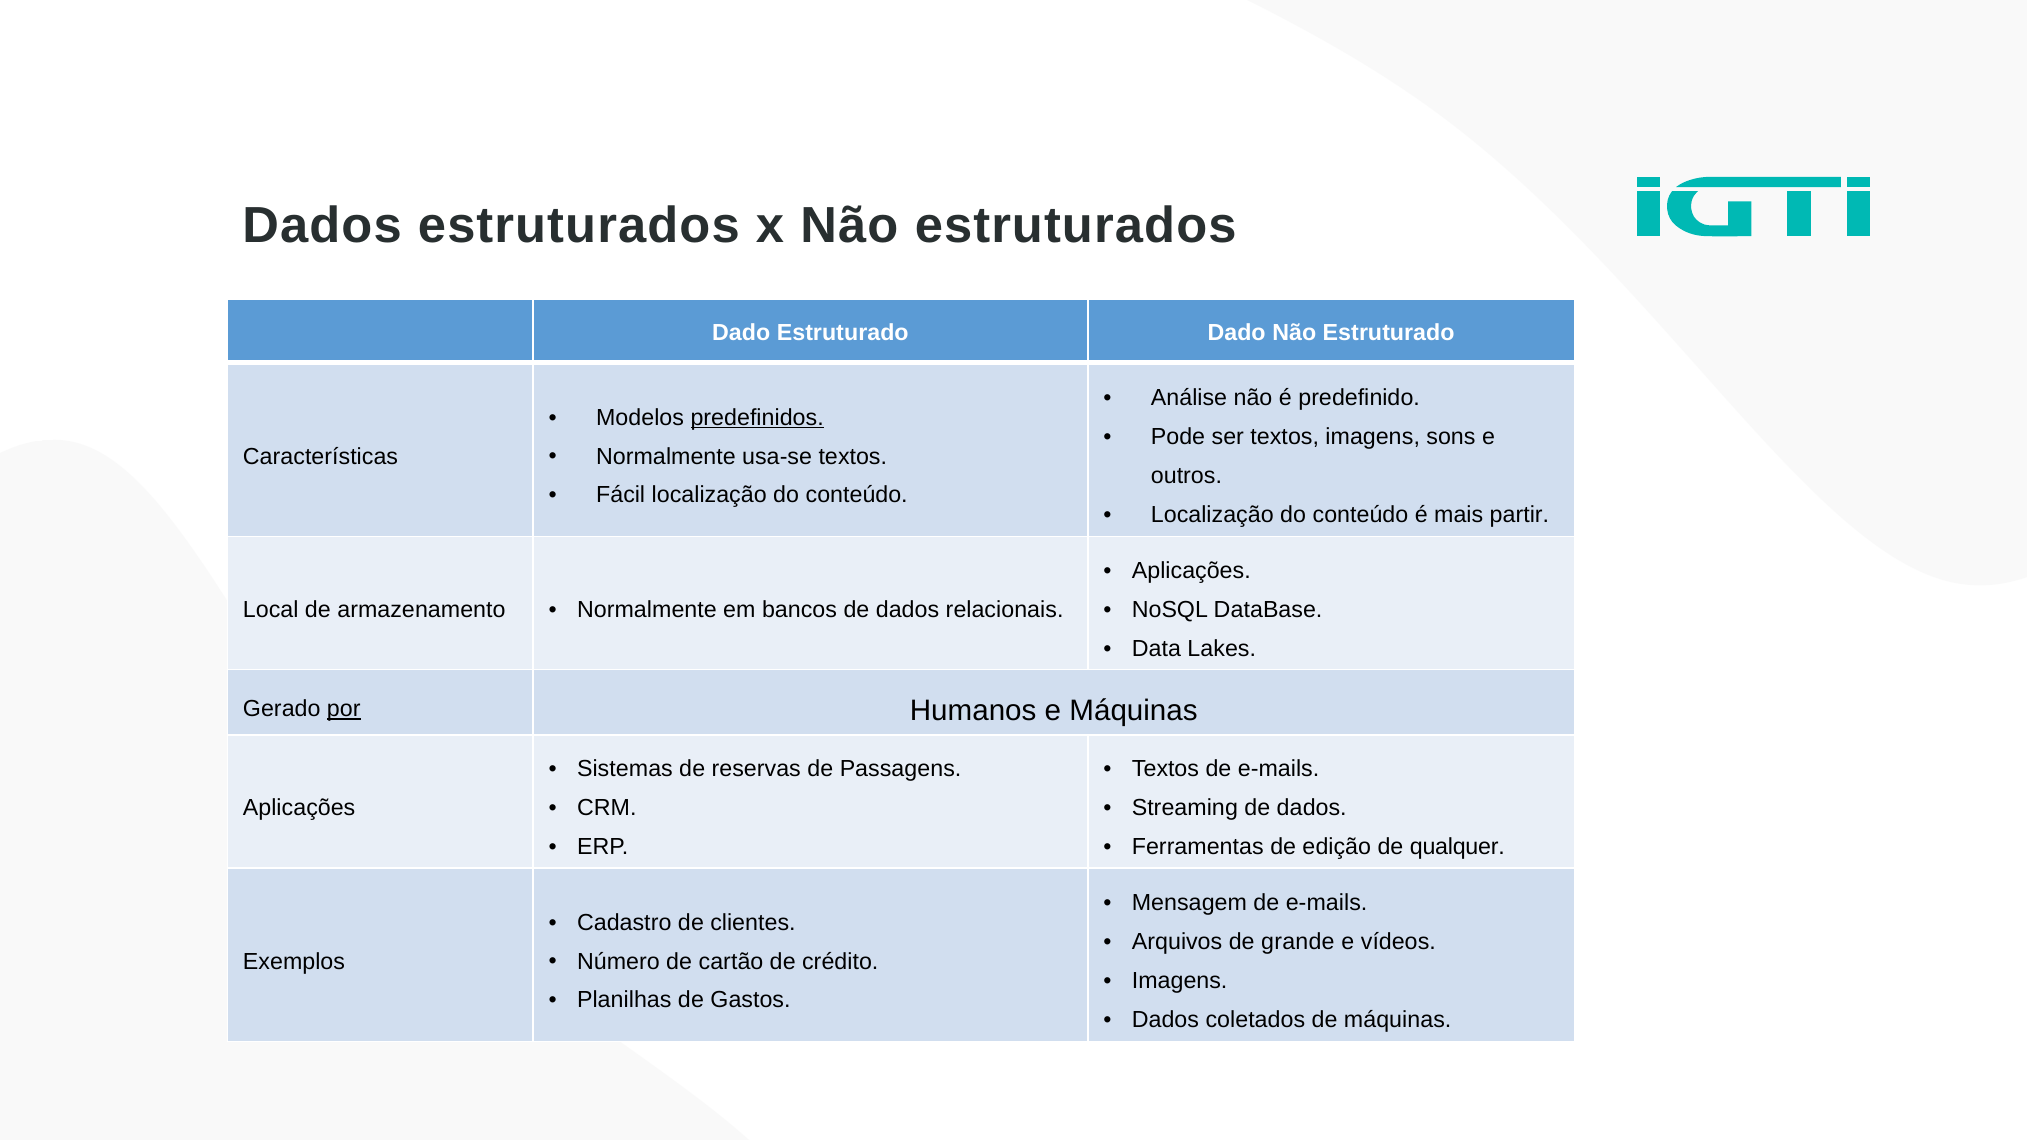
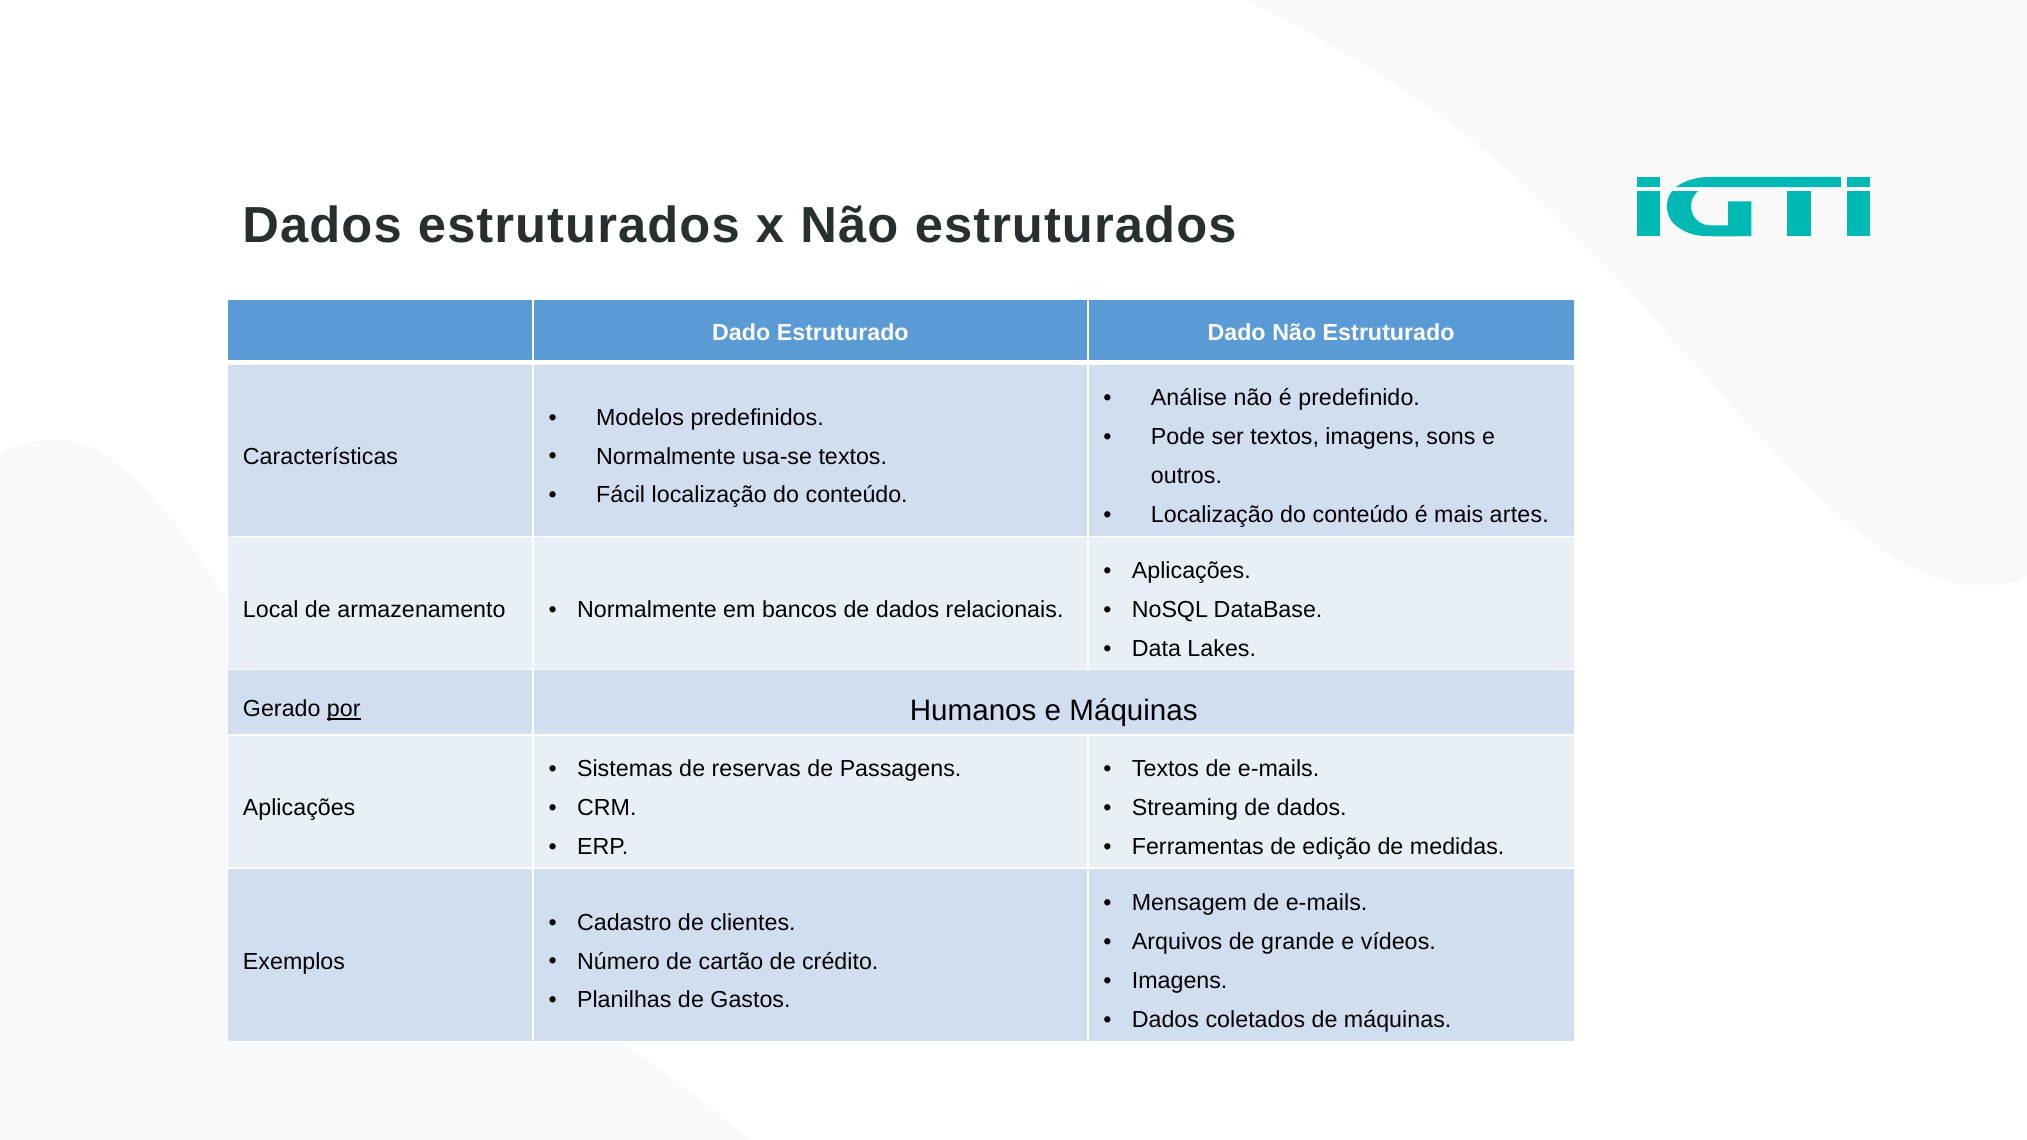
predefinidos underline: present -> none (757, 418)
partir: partir -> artes (1519, 515)
qualquer: qualquer -> medidas (1457, 847)
